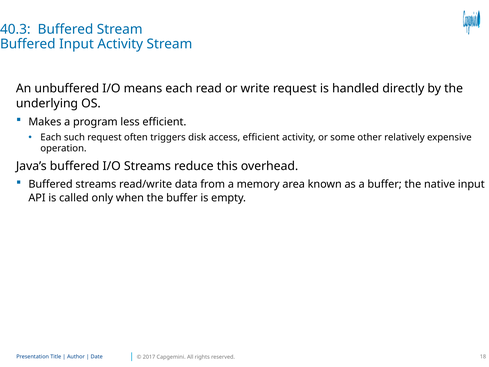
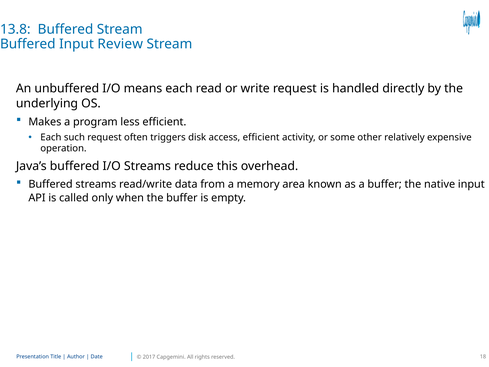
40.3: 40.3 -> 13.8 (15, 29)
Input Activity: Activity -> Review (120, 44)
